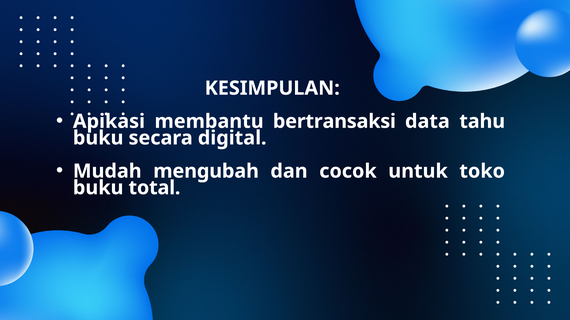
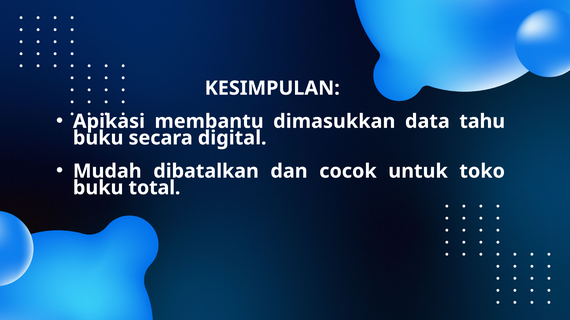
bertransaksi: bertransaksi -> dimasukkan (334, 122)
mengubah: mengubah -> dibatalkan (206, 171)
